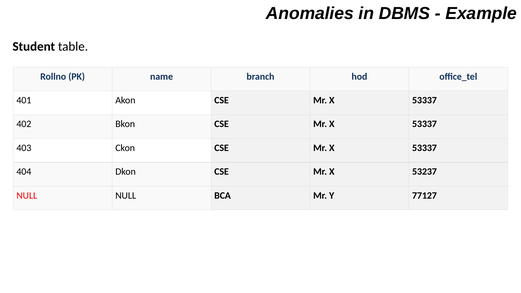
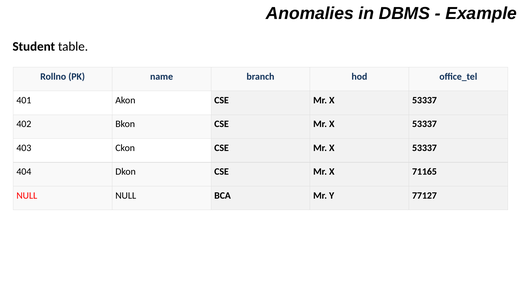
53237: 53237 -> 71165 (424, 172)
